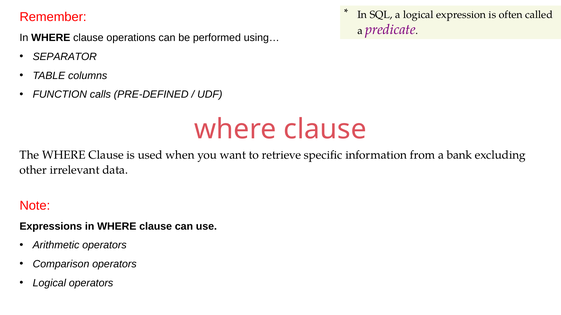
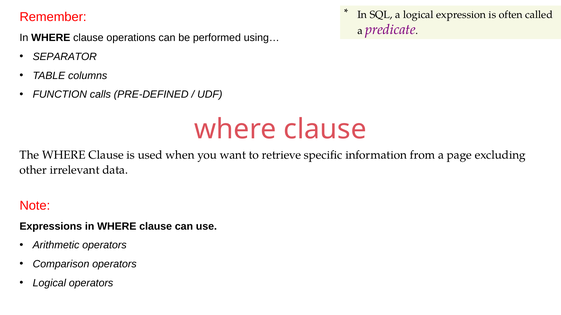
bank: bank -> page (459, 155)
